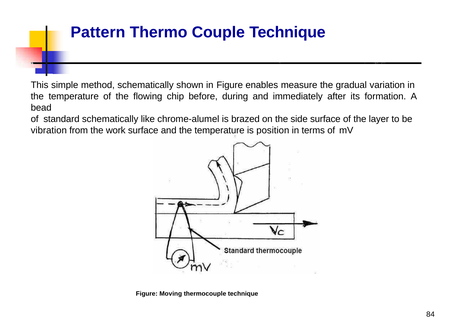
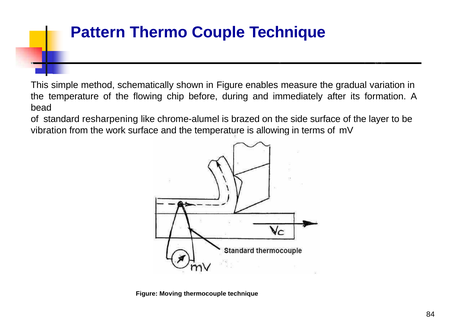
standard schematically: schematically -> resharpening (110, 119)
position: position -> allowing (273, 130)
